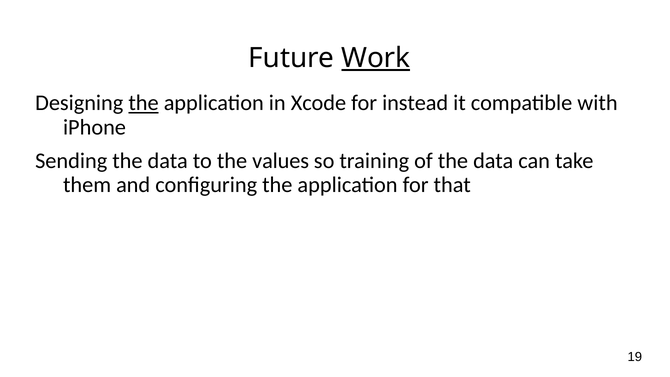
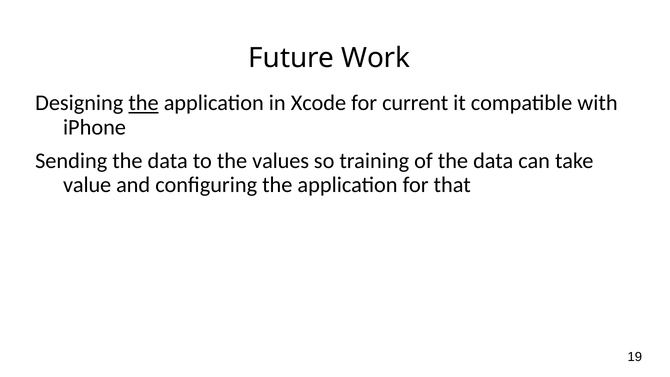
Work underline: present -> none (376, 58)
instead: instead -> current (415, 103)
them: them -> value (87, 185)
